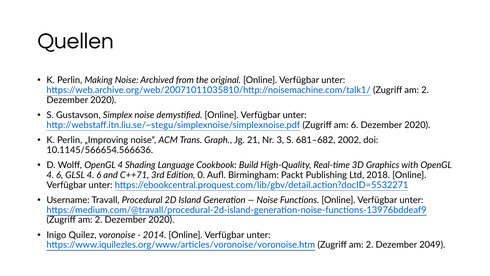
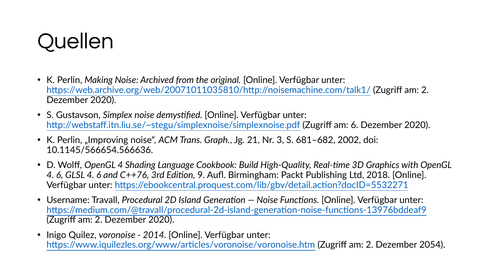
C++71: C++71 -> C++76 (135, 175)
0: 0 -> 9 (201, 175)
2049: 2049 -> 2054 (432, 245)
